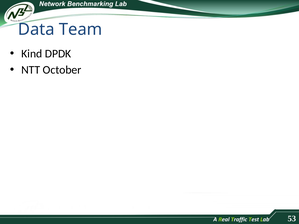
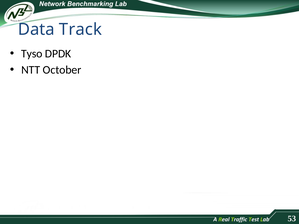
Team: Team -> Track (80, 29)
Kind: Kind -> Tyso (32, 54)
